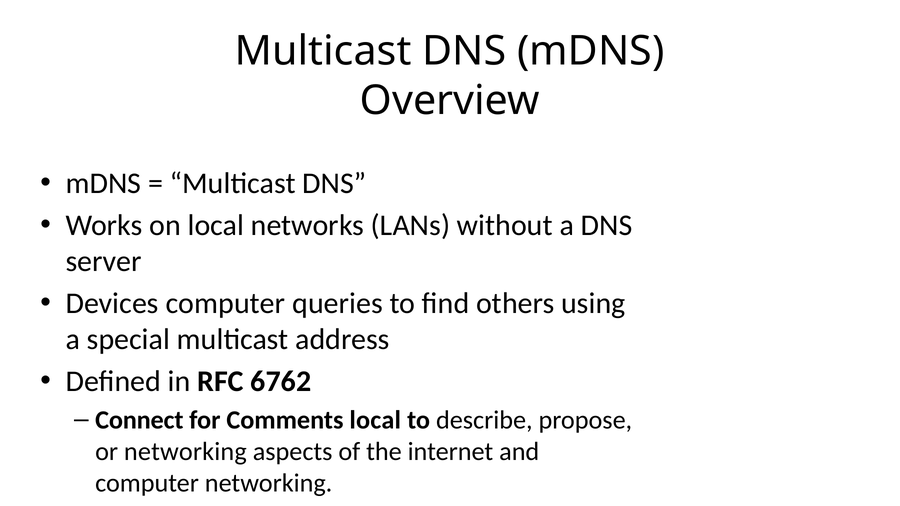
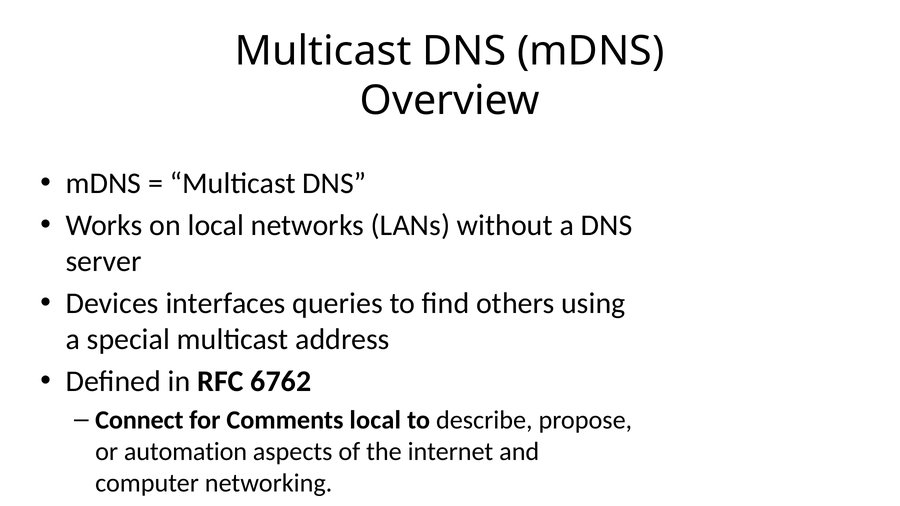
Devices computer: computer -> interfaces (226, 304)
or networking: networking -> automation (186, 452)
